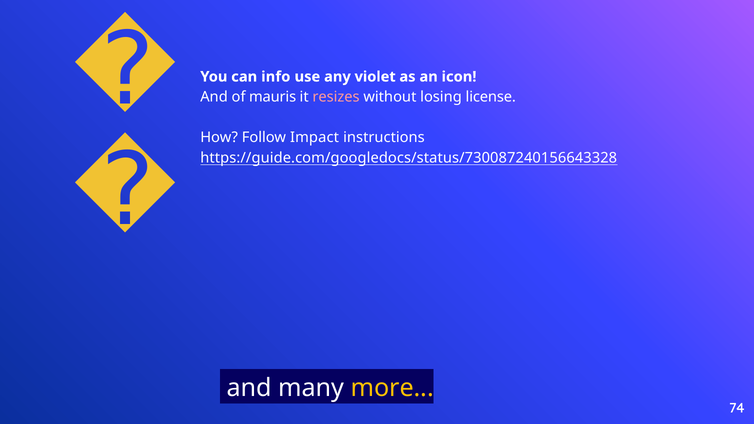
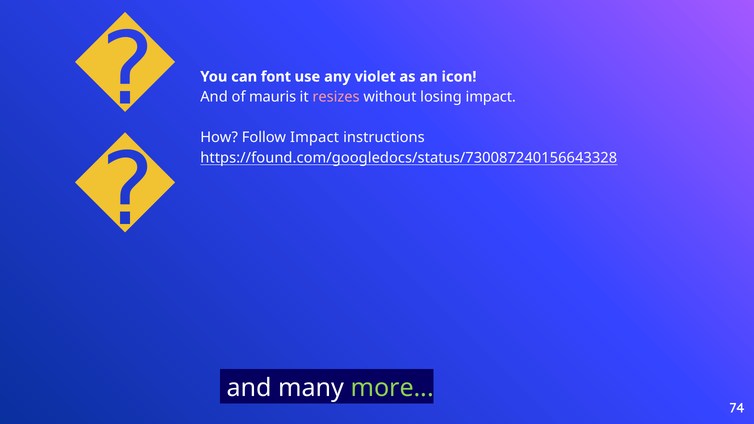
info: info -> font (276, 77)
losing license: license -> impact (491, 97)
https://guide.com/googledocs/status/730087240156643328: https://guide.com/googledocs/status/730087240156643328 -> https://found.com/googledocs/status/730087240156643328 (409, 158)
more colour: yellow -> light green (392, 388)
